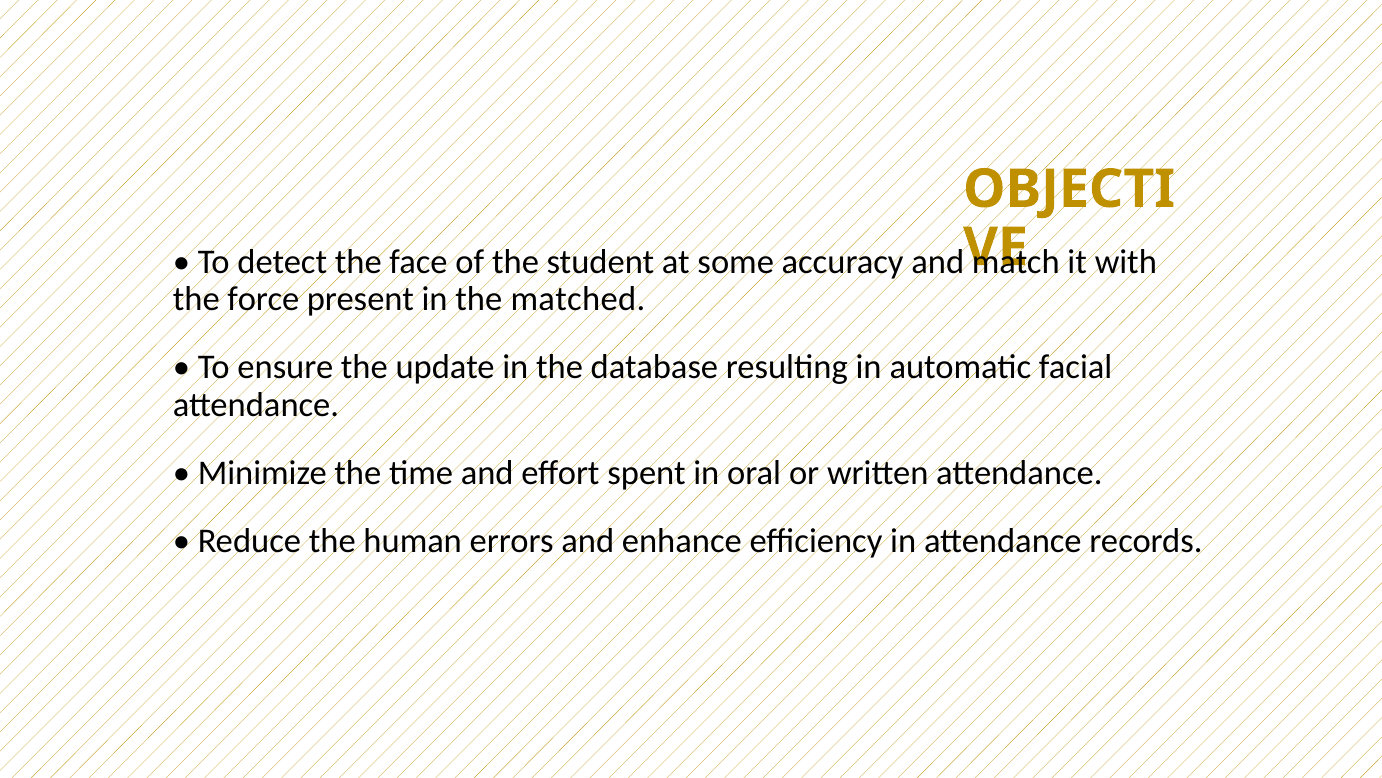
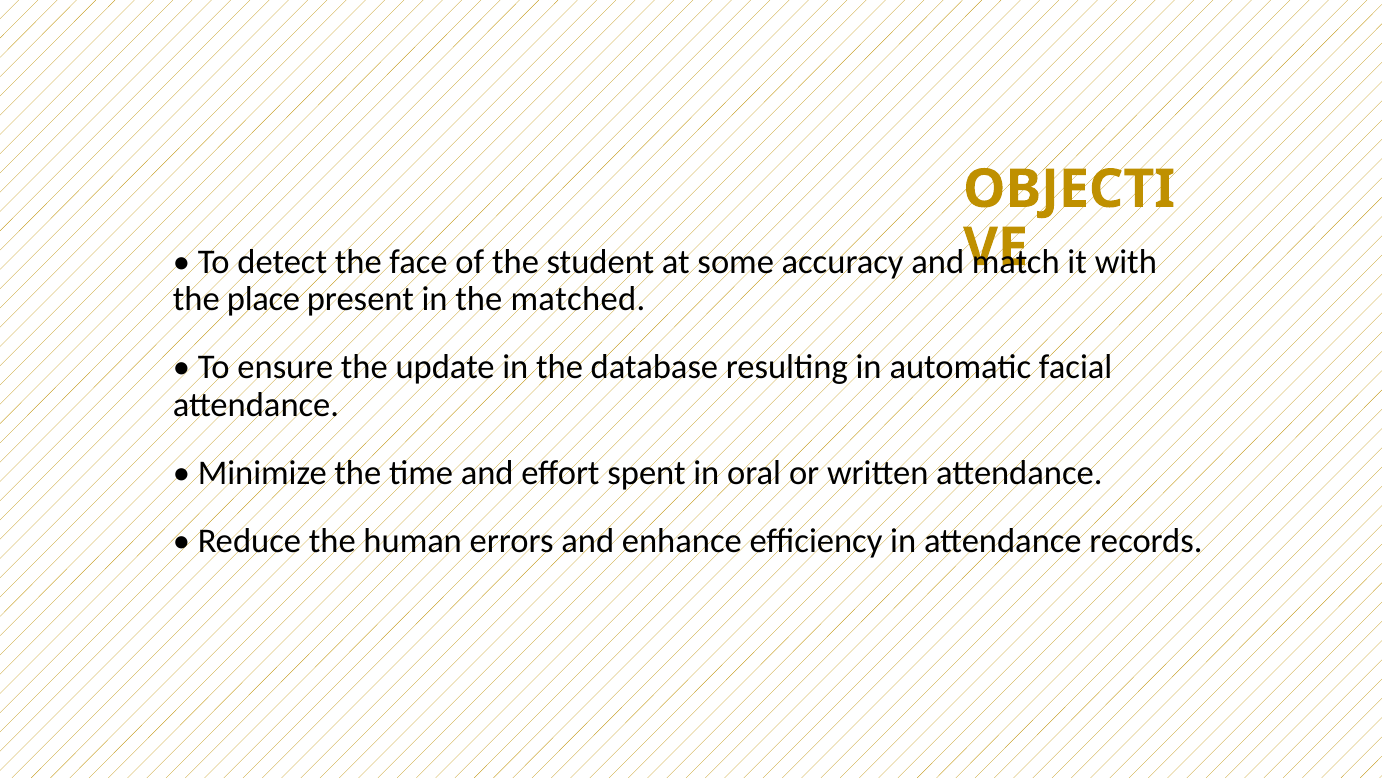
force: force -> place (263, 299)
